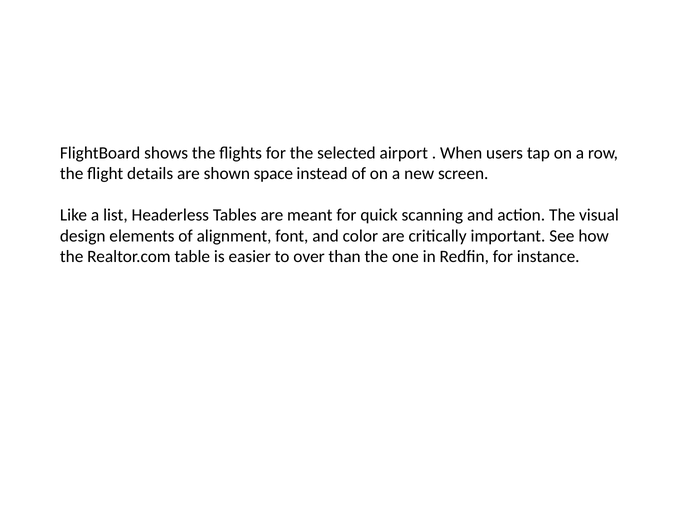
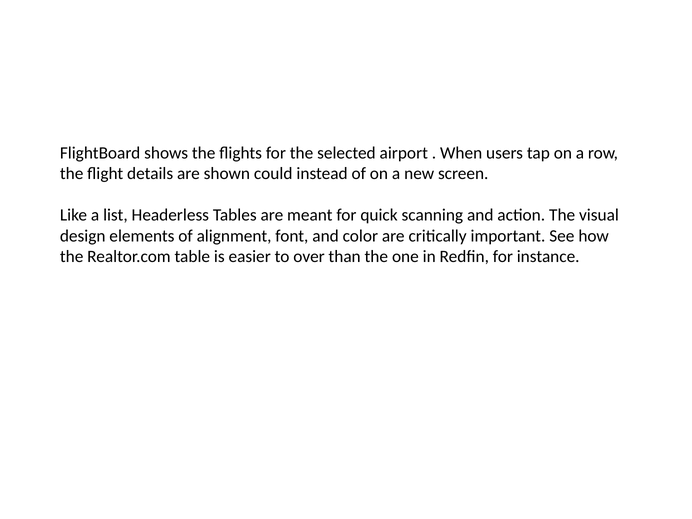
space: space -> could (273, 174)
